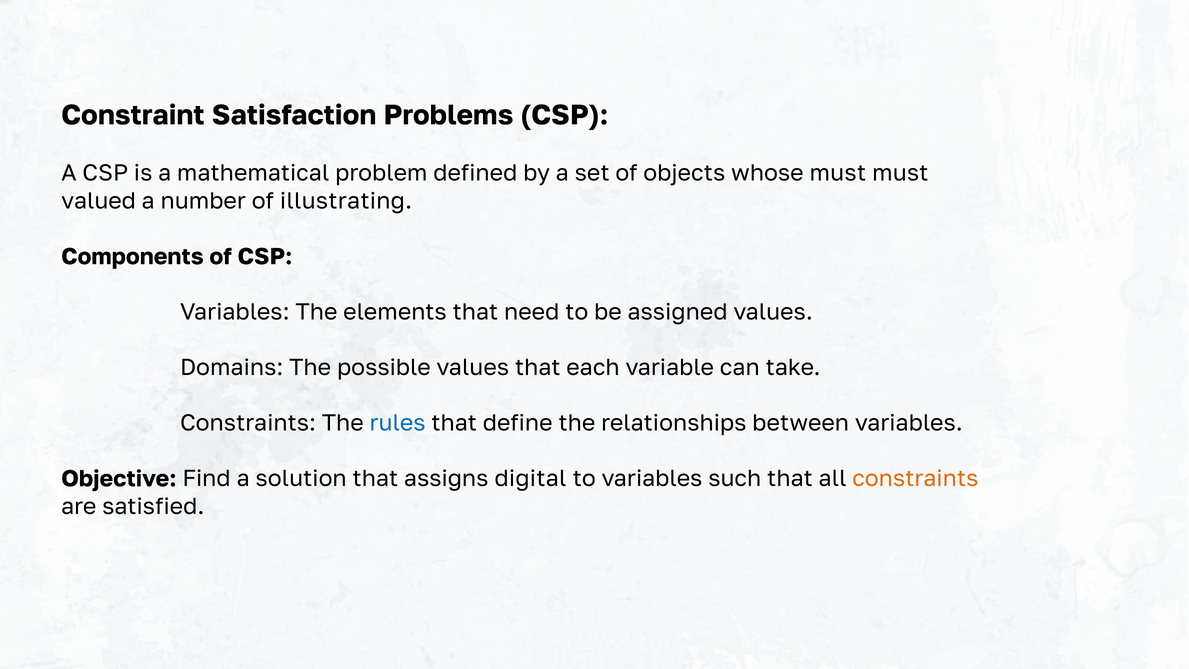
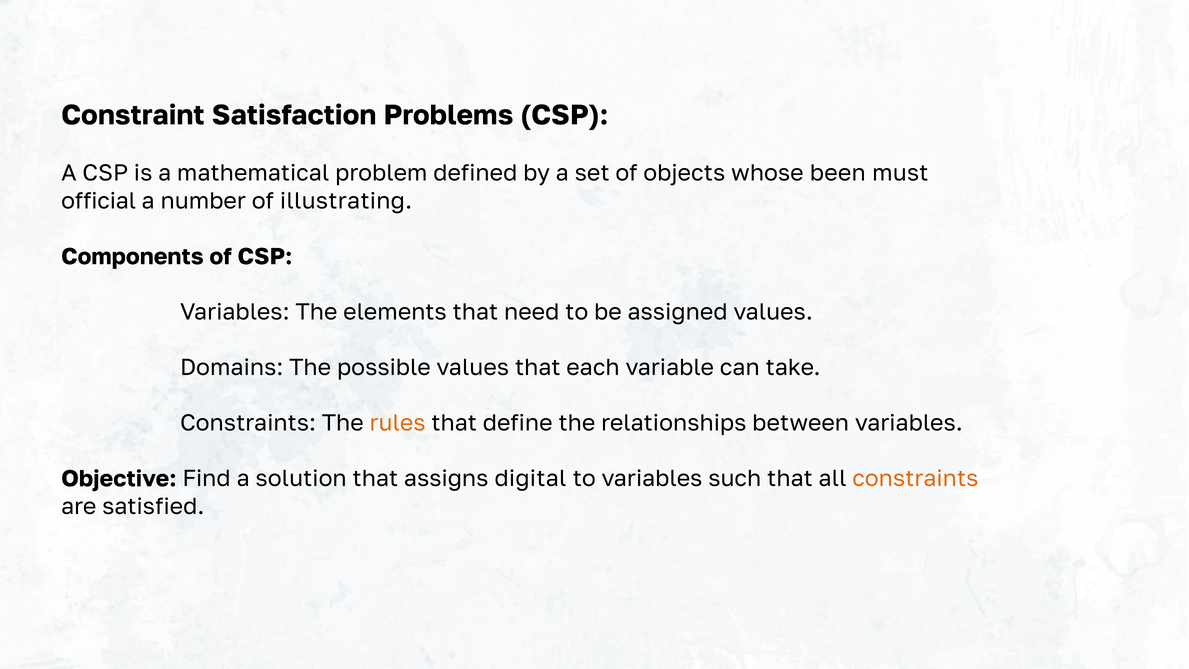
whose must: must -> been (838, 173)
valued: valued -> official (99, 201)
rules colour: blue -> orange (398, 423)
